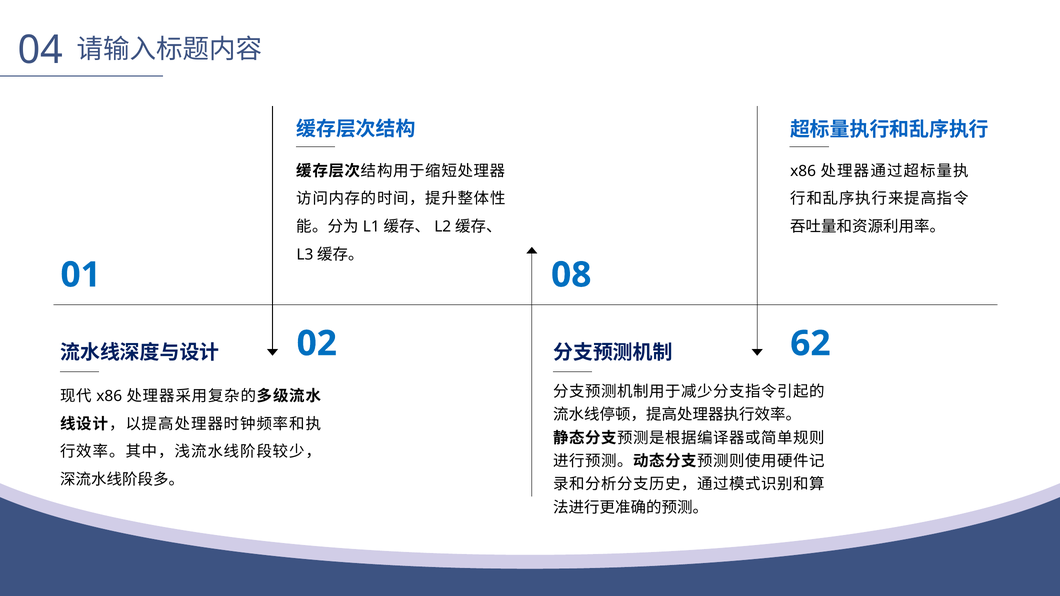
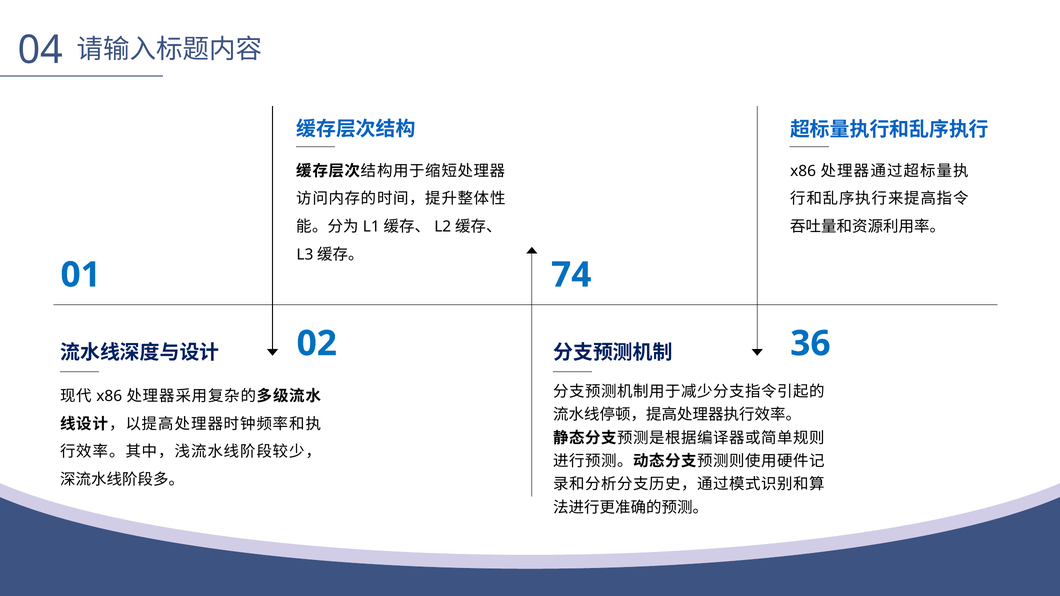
08: 08 -> 74 (571, 275)
62: 62 -> 36 (810, 344)
